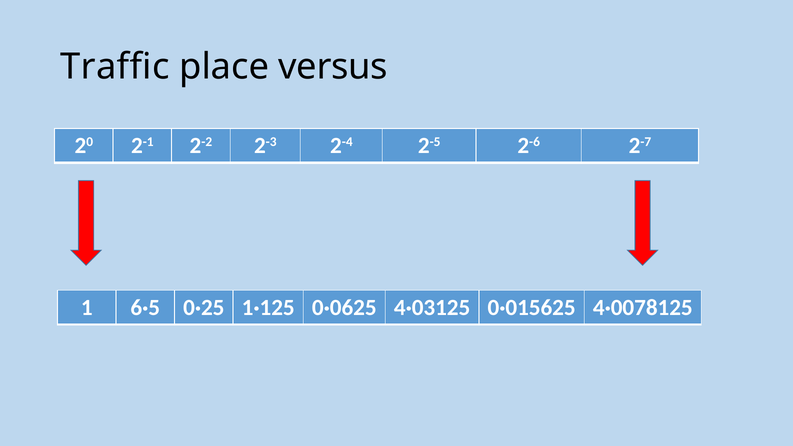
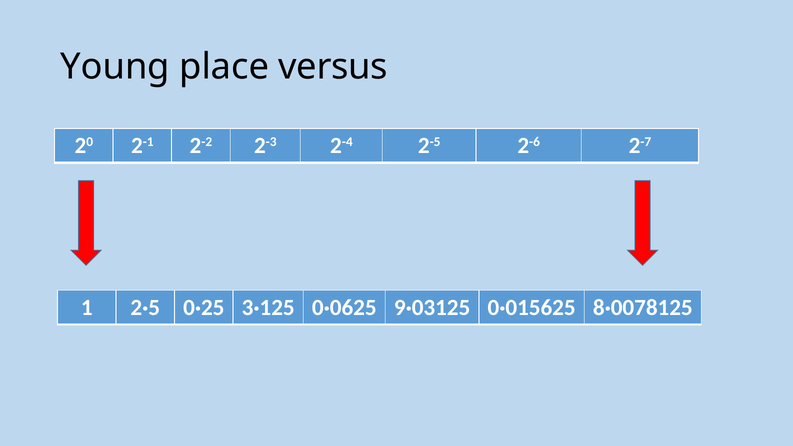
Traffic: Traffic -> Young (115, 67)
6·5: 6·5 -> 2·5 (145, 308)
1·125: 1·125 -> 3·125 (268, 308)
4·03125: 4·03125 -> 9·03125 (432, 308)
4·0078125: 4·0078125 -> 8·0078125 (643, 308)
